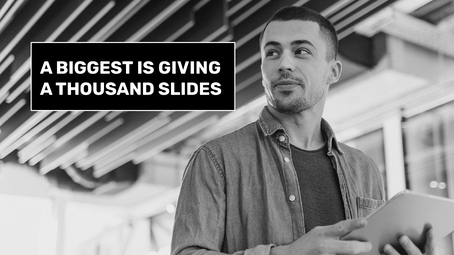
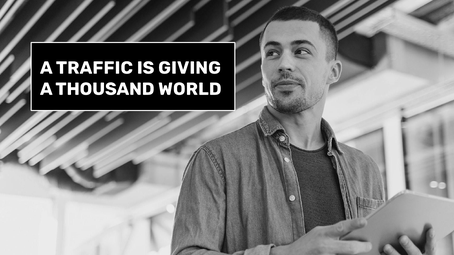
BIGGEST: BIGGEST -> TRAFFIC (94, 68)
SLIDES: SLIDES -> WORLD (190, 89)
